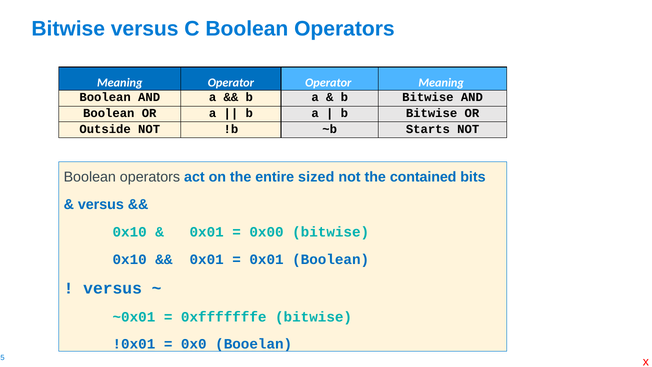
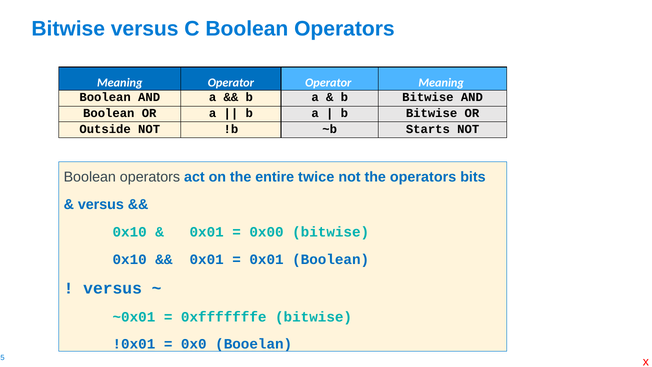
sized: sized -> twice (316, 177)
the contained: contained -> operators (423, 177)
